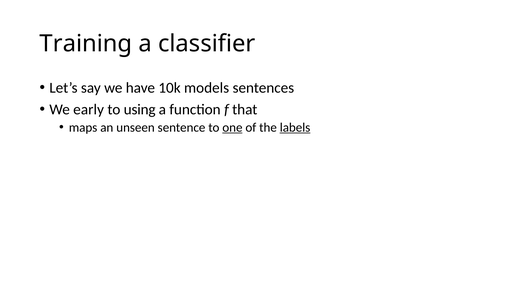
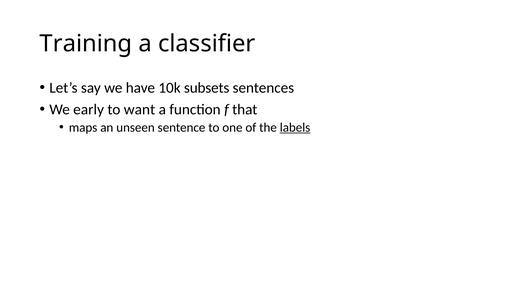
models: models -> subsets (207, 88)
using: using -> want (140, 110)
one underline: present -> none (232, 128)
